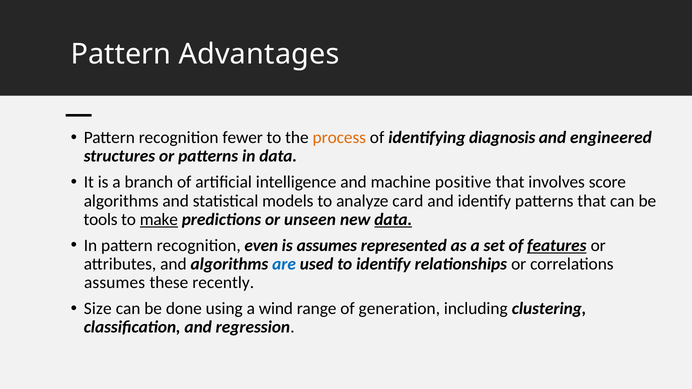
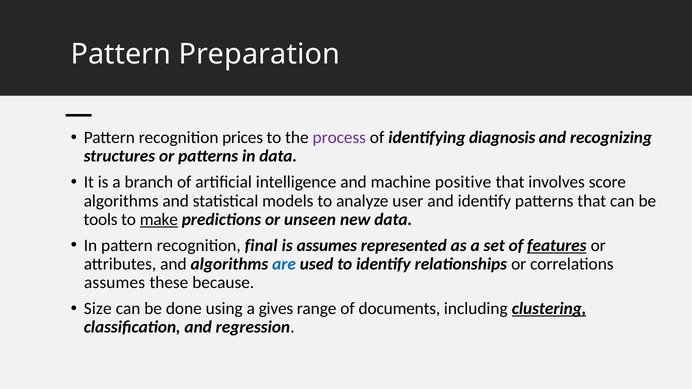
Advantages: Advantages -> Preparation (259, 54)
fewer: fewer -> prices (243, 138)
process colour: orange -> purple (339, 138)
engineered: engineered -> recognizing (611, 138)
card: card -> user (408, 201)
data underline: present -> none (393, 220)
even: even -> final (261, 245)
recently: recently -> because (223, 283)
wind: wind -> gives (276, 309)
generation: generation -> documents (399, 309)
clustering underline: none -> present (549, 309)
